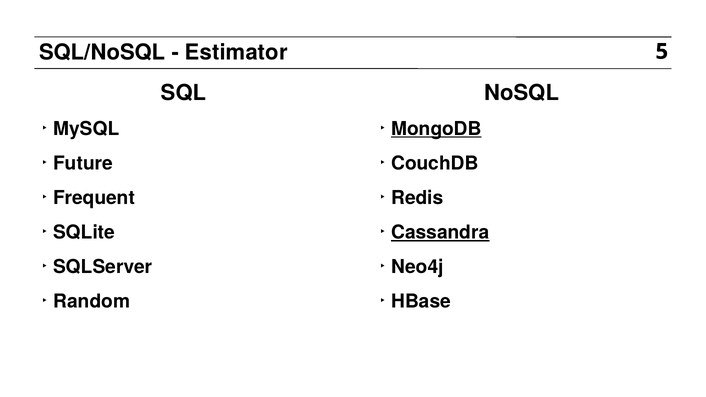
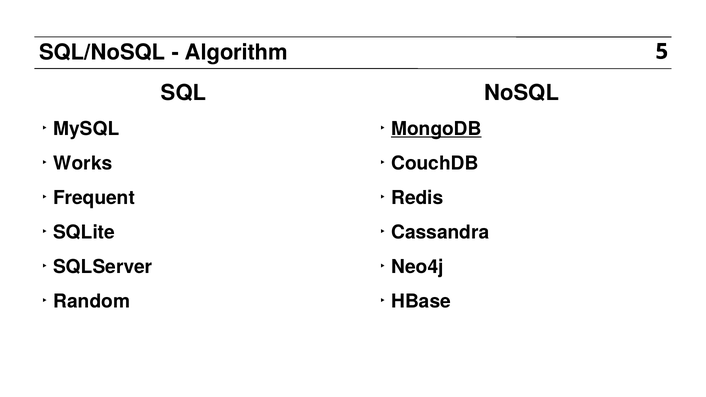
Estimator: Estimator -> Algorithm (236, 52)
Future: Future -> Works (83, 163)
Cassandra underline: present -> none (440, 232)
